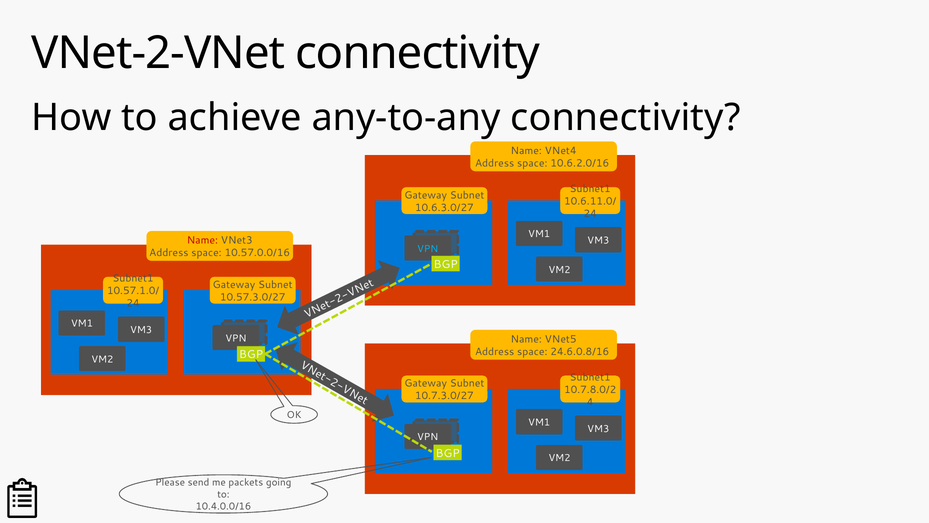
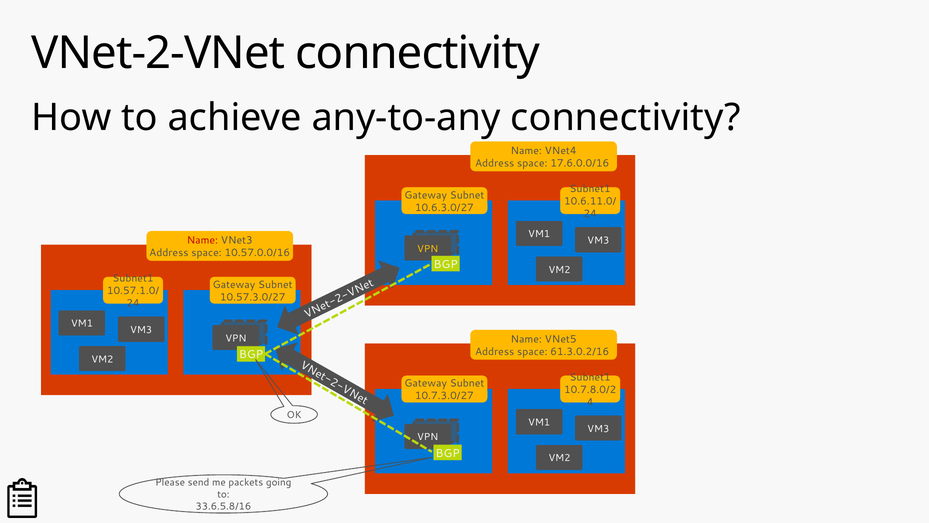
10.6.2.0/16: 10.6.2.0/16 -> 17.6.0.0/16 (580, 163)
VPN colour: light blue -> yellow (428, 249)
24.6.0.8/16: 24.6.0.8/16 -> 61.3.0.2/16 (580, 351)
10.4.0.0/16: 10.4.0.0/16 -> 33.6.5.8/16 (223, 506)
